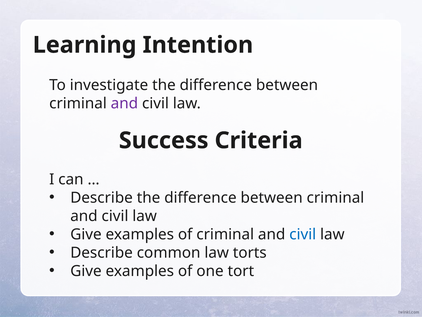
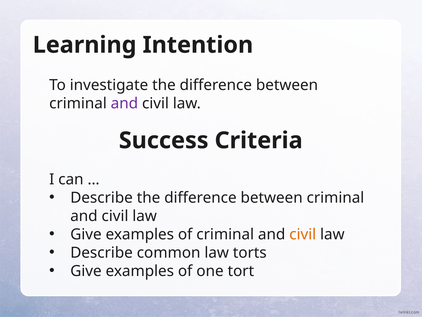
civil colour: blue -> orange (303, 234)
